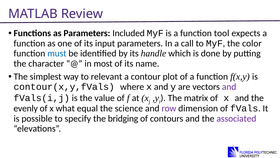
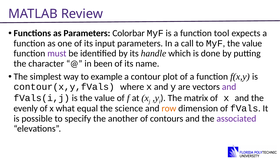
Included: Included -> Colorbar (129, 33)
MyF the color: color -> value (252, 43)
must colour: blue -> purple (57, 53)
most: most -> been (103, 63)
relevant: relevant -> example (107, 76)
row colour: purple -> orange (169, 108)
bridging: bridging -> another (123, 118)
